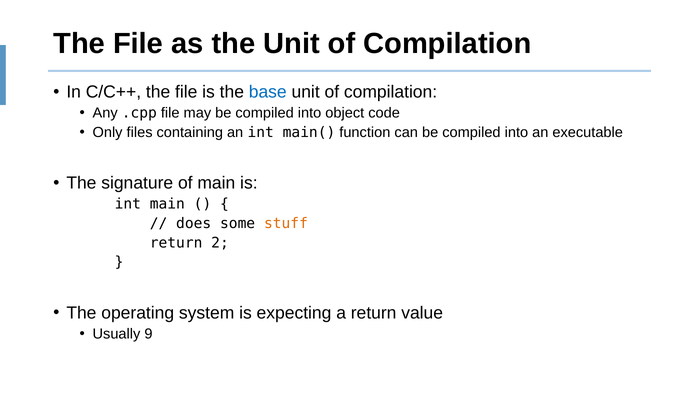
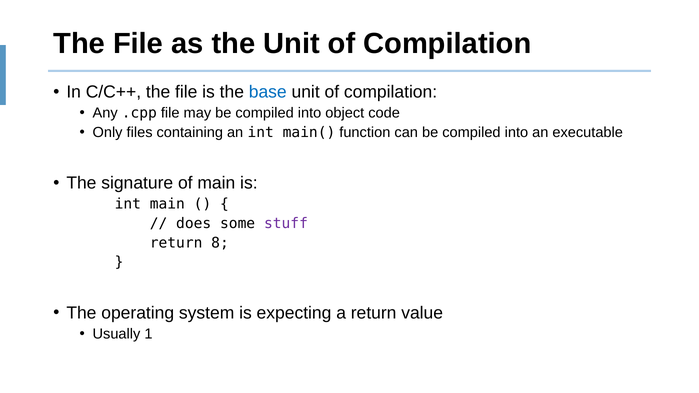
stuff colour: orange -> purple (286, 224)
2: 2 -> 8 (220, 243)
9: 9 -> 1 (148, 334)
